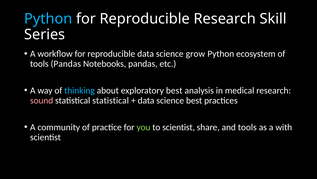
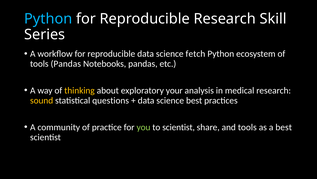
grow: grow -> fetch (195, 54)
thinking colour: light blue -> yellow (79, 90)
exploratory best: best -> your (174, 90)
sound colour: pink -> yellow (42, 100)
statistical statistical: statistical -> questions (111, 100)
a with: with -> best (284, 127)
